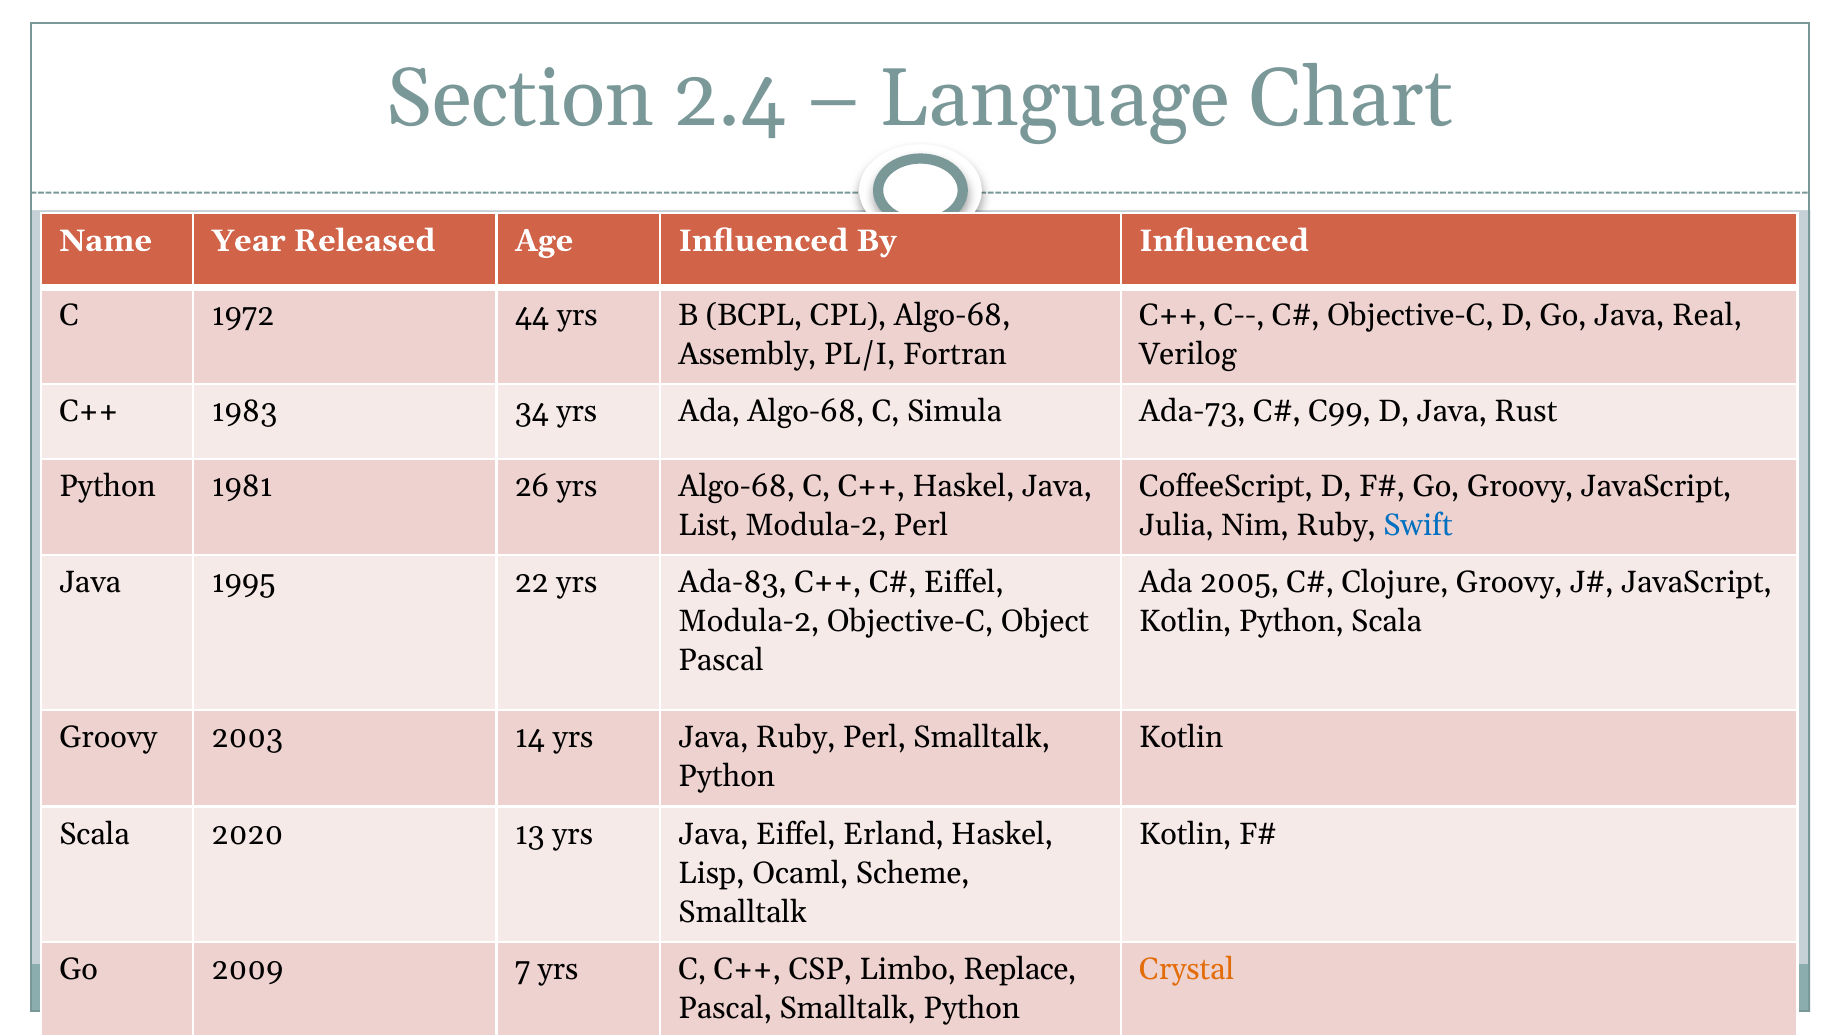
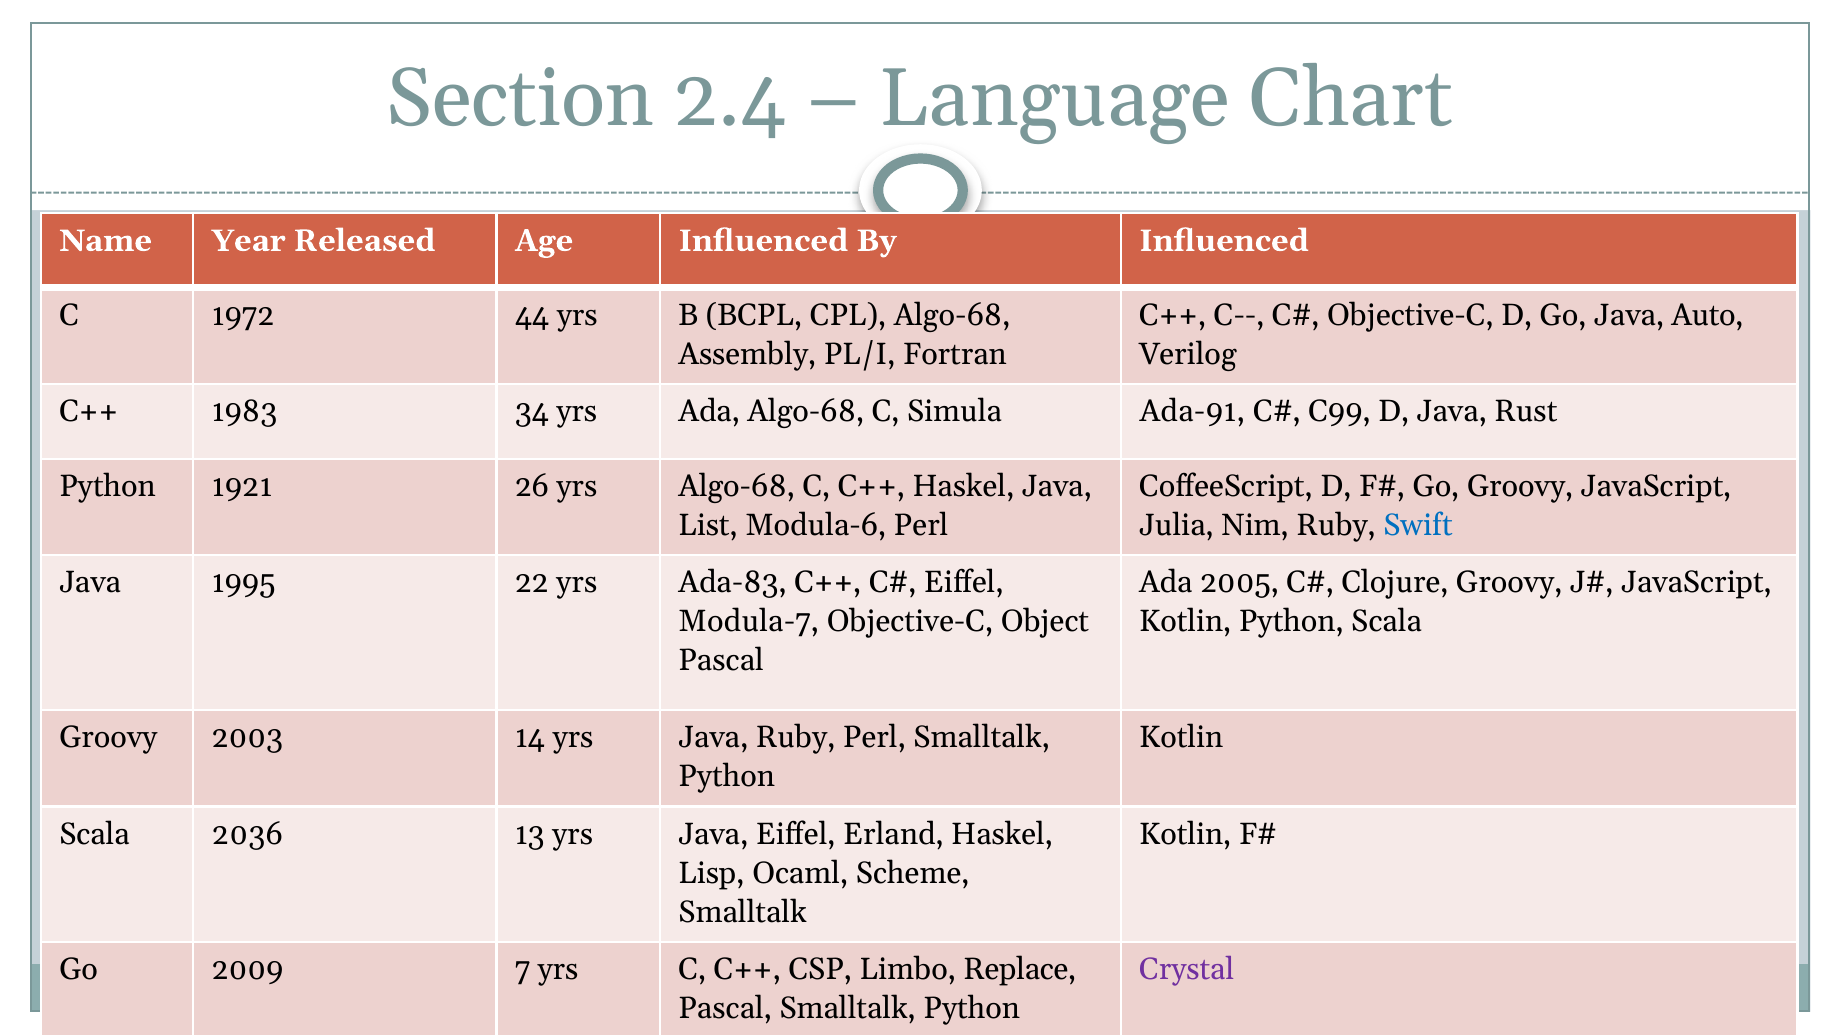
Real: Real -> Auto (1707, 315)
Ada-73: Ada-73 -> Ada-91 (1192, 412)
1981: 1981 -> 1921 (242, 487)
List Modula-2: Modula-2 -> Modula-6 (816, 526)
Modula-2: Modula-2 -> Modula-7 (749, 622)
2020: 2020 -> 2036 (247, 835)
Crystal colour: orange -> purple (1187, 970)
